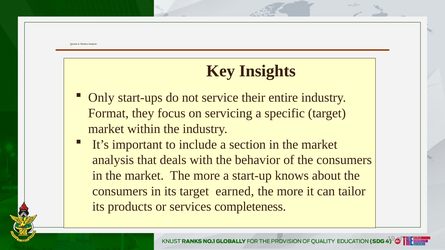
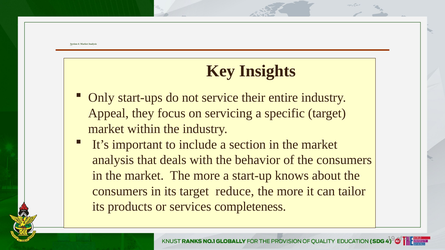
Format: Format -> Appeal (108, 113)
earned: earned -> reduce (235, 191)
